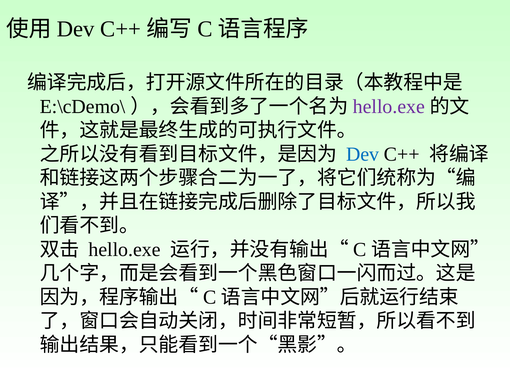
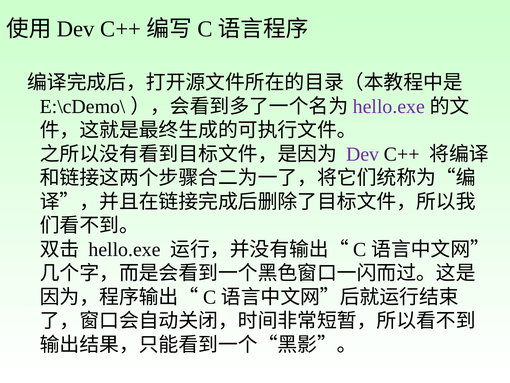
Dev colour: blue -> purple (363, 154)
